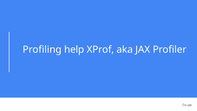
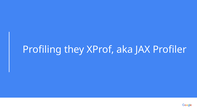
help: help -> they (74, 49)
